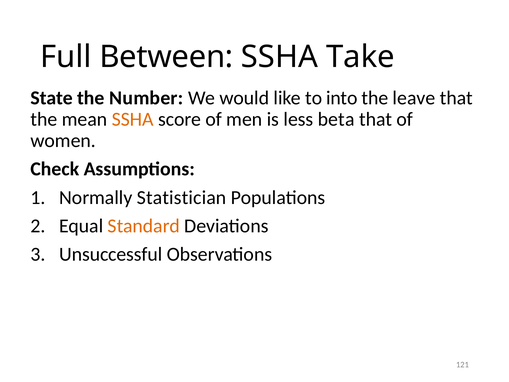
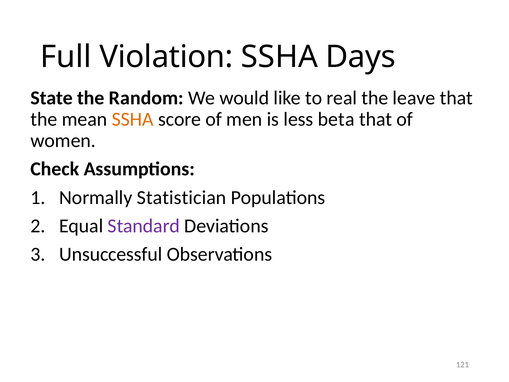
Between: Between -> Violation (166, 57)
Take: Take -> Days (361, 57)
Number: Number -> Random (146, 98)
into: into -> real (342, 98)
Standard colour: orange -> purple (144, 226)
